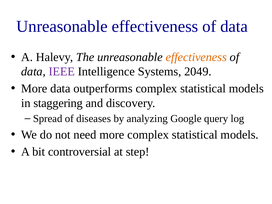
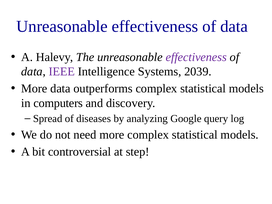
effectiveness colour: orange -> purple (196, 57)
2049: 2049 -> 2039 (198, 72)
staggering: staggering -> computers (58, 103)
